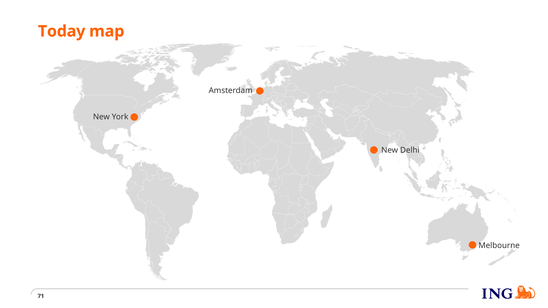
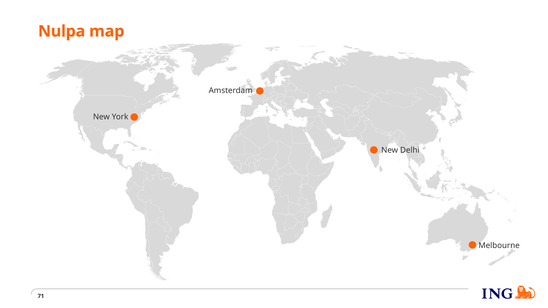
Today: Today -> Nulpa (62, 31)
